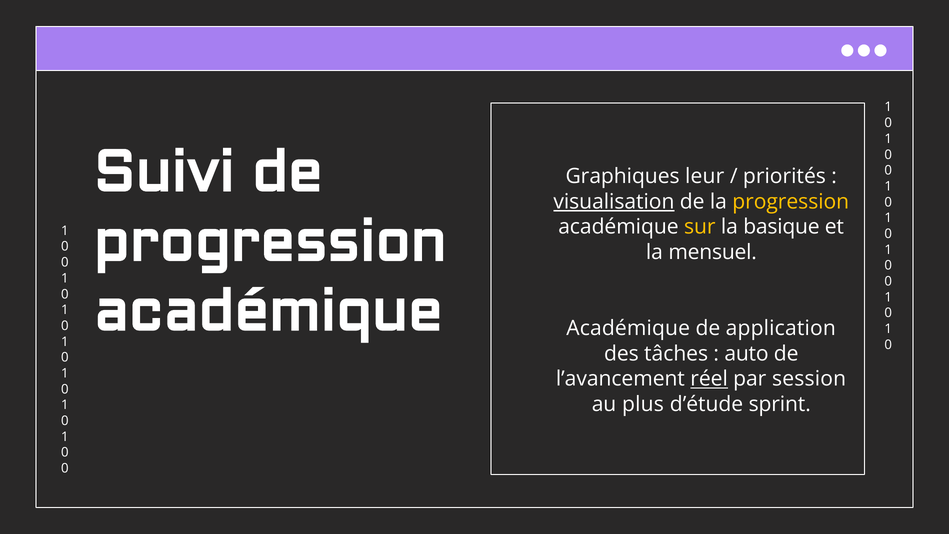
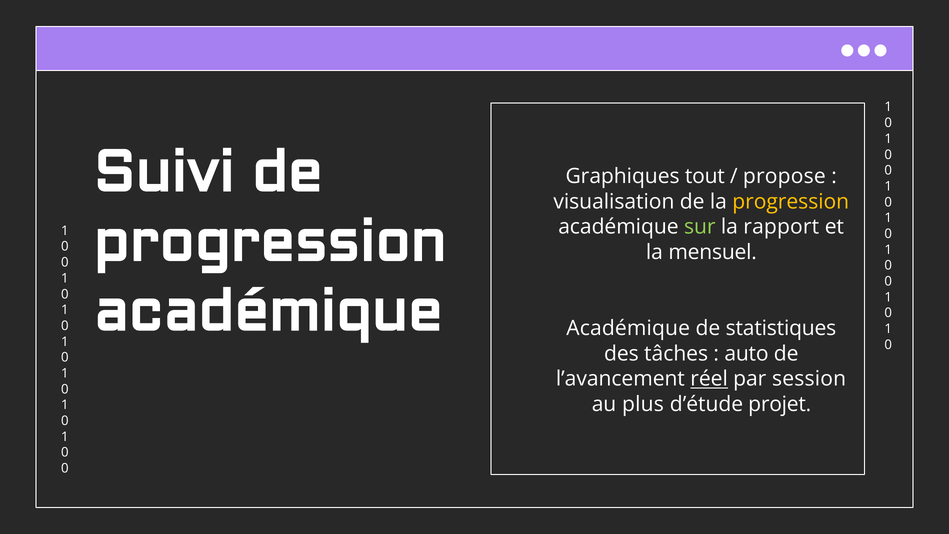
leur: leur -> tout (705, 176)
priorités: priorités -> propose (784, 176)
visualisation underline: present -> none (614, 202)
sur colour: yellow -> light green (700, 227)
basique: basique -> rapport (781, 227)
application: application -> statistiques (781, 328)
sprint: sprint -> projet (780, 404)
